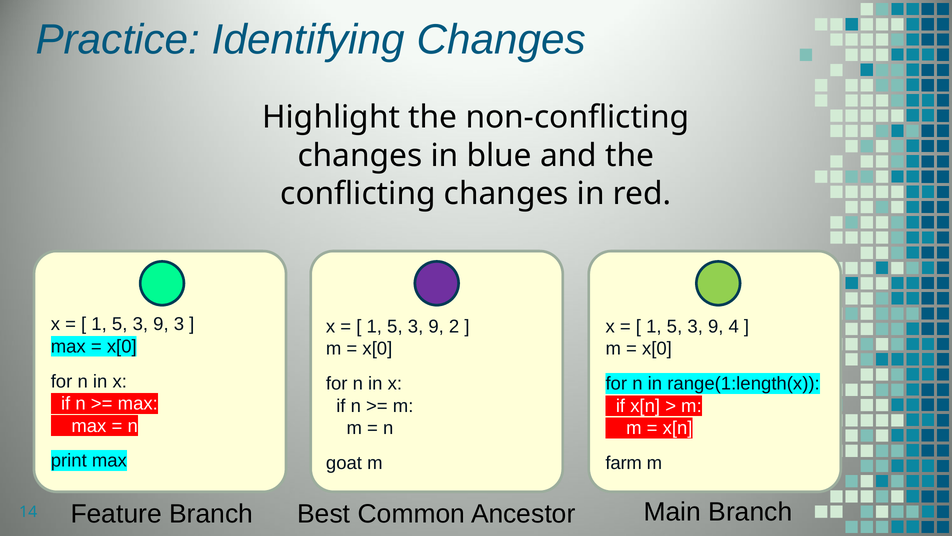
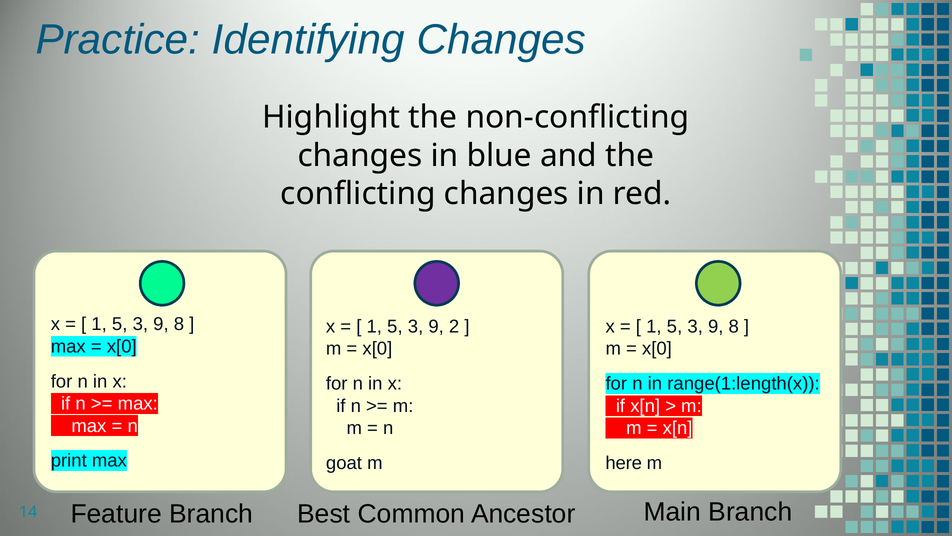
3: 3 -> 8 (179, 324)
4: 4 -> 8 (734, 326)
farm: farm -> here (624, 463)
